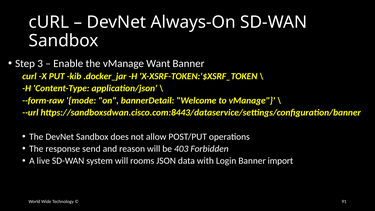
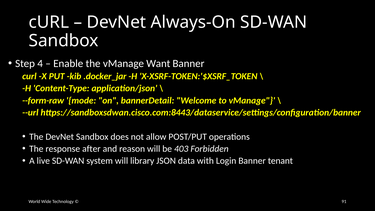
3: 3 -> 4 (40, 63)
send: send -> after (91, 149)
rooms: rooms -> library (142, 161)
import: import -> tenant (280, 161)
